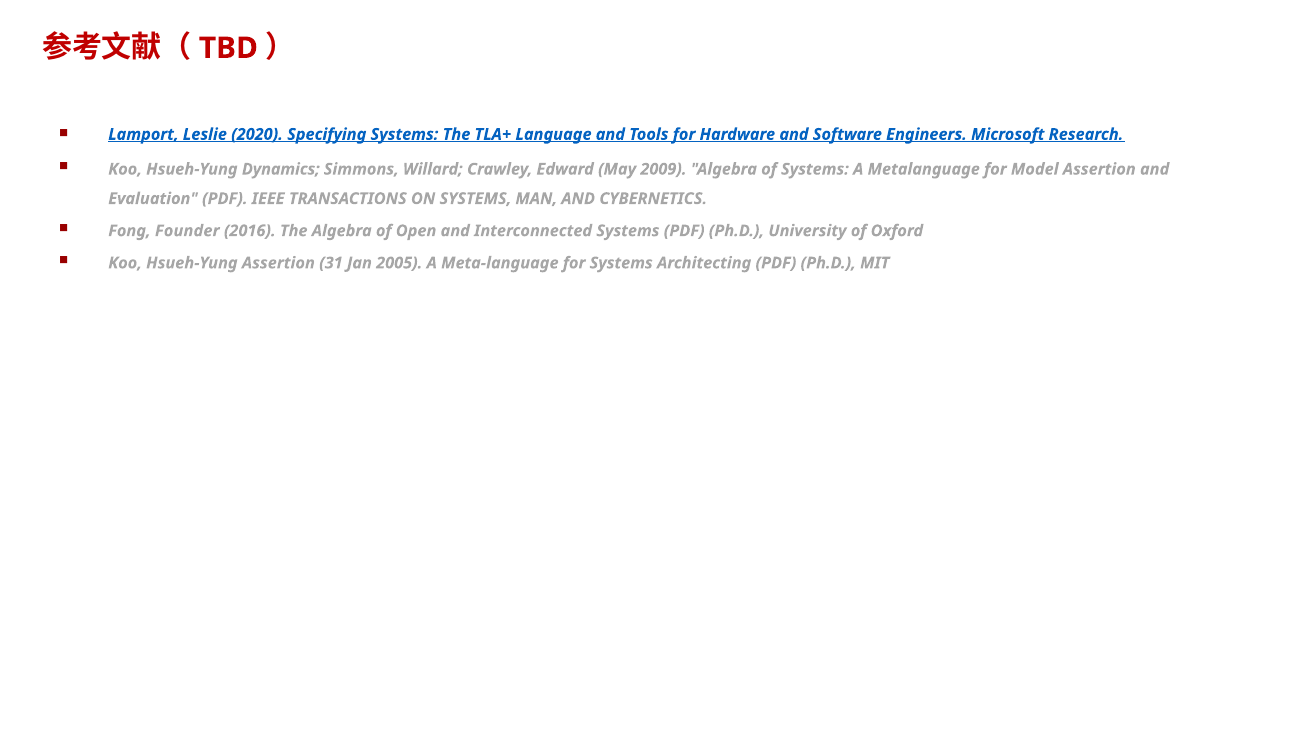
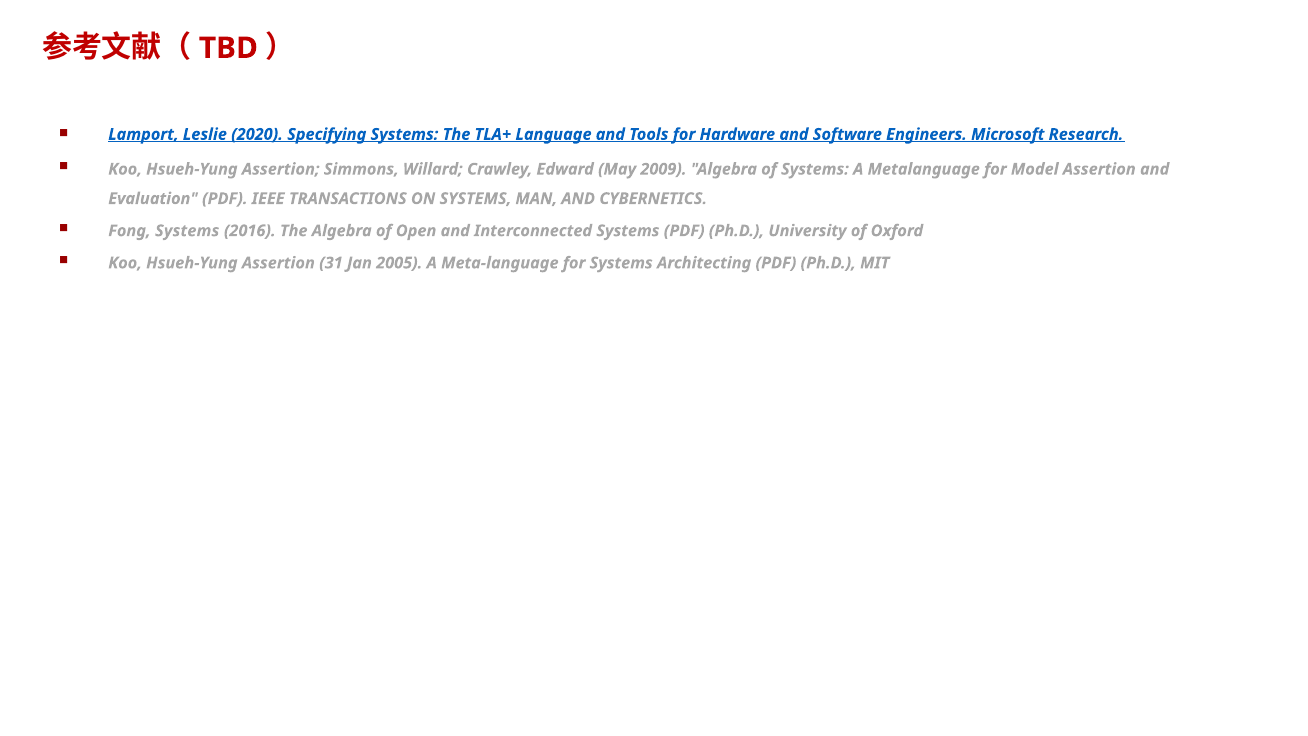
Dynamics: Dynamics -> Assertion (281, 169)
Fong Founder: Founder -> Systems (187, 231)
